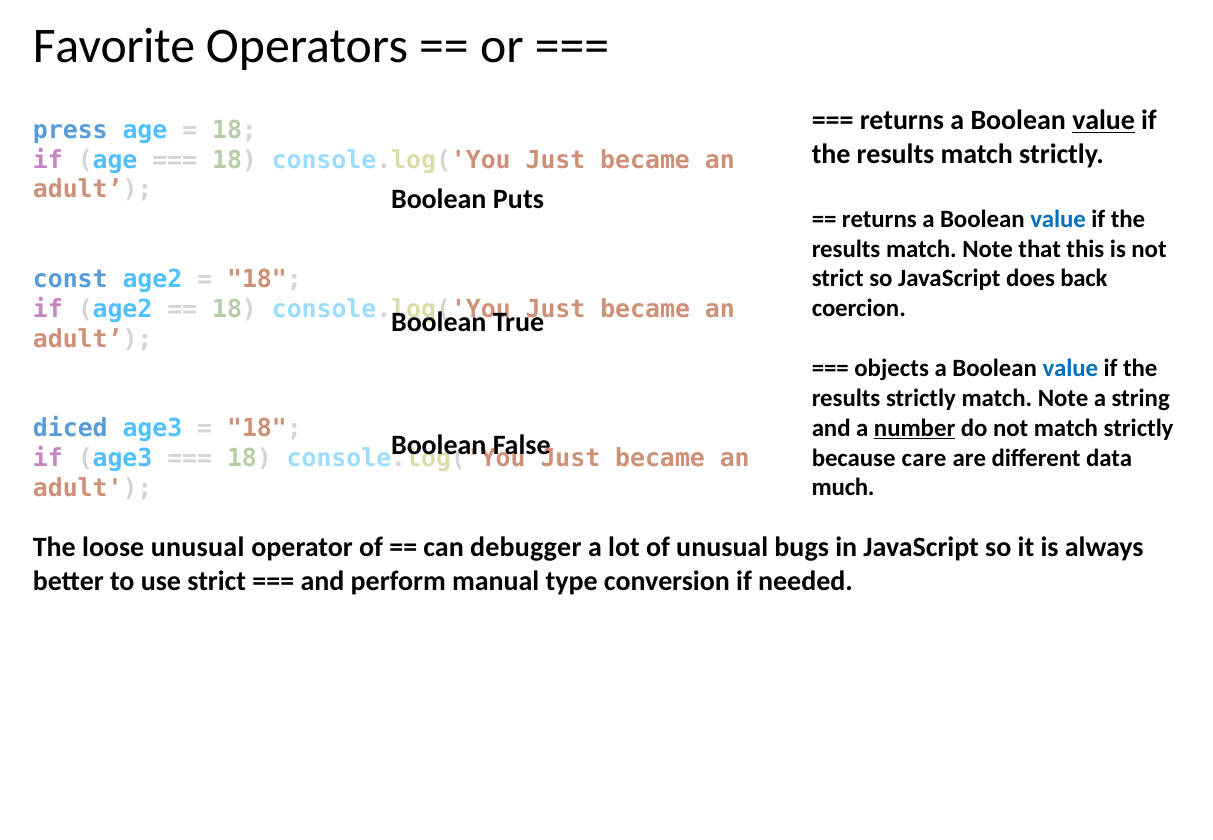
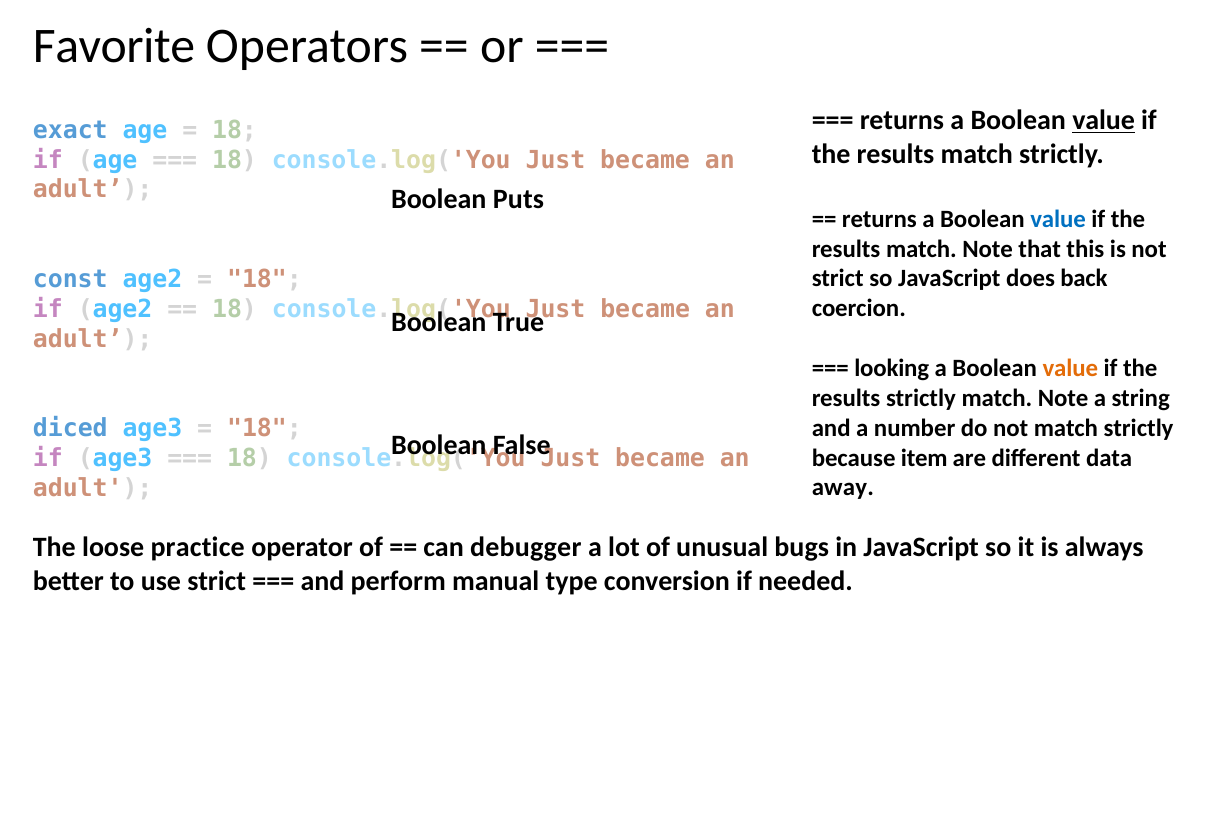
press: press -> exact (70, 130)
objects: objects -> looking (892, 368)
value colour: blue -> orange (1070, 368)
number underline: present -> none (915, 428)
care: care -> item (924, 458)
much: much -> away (843, 488)
loose unusual: unusual -> practice (198, 547)
